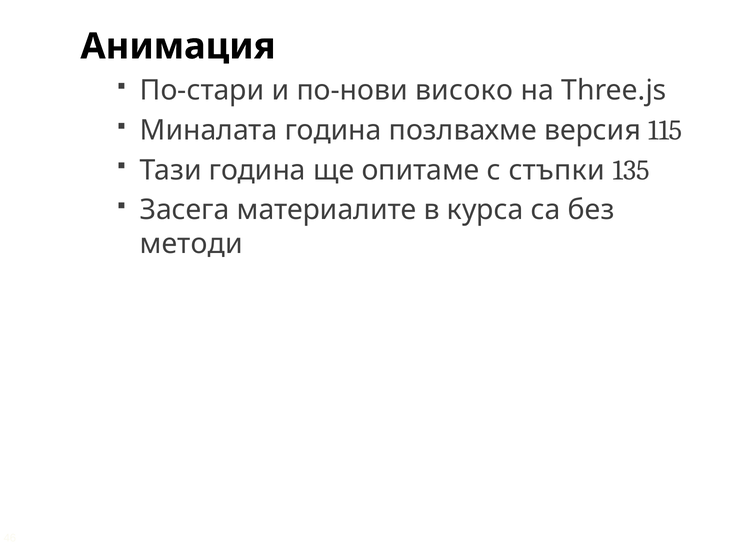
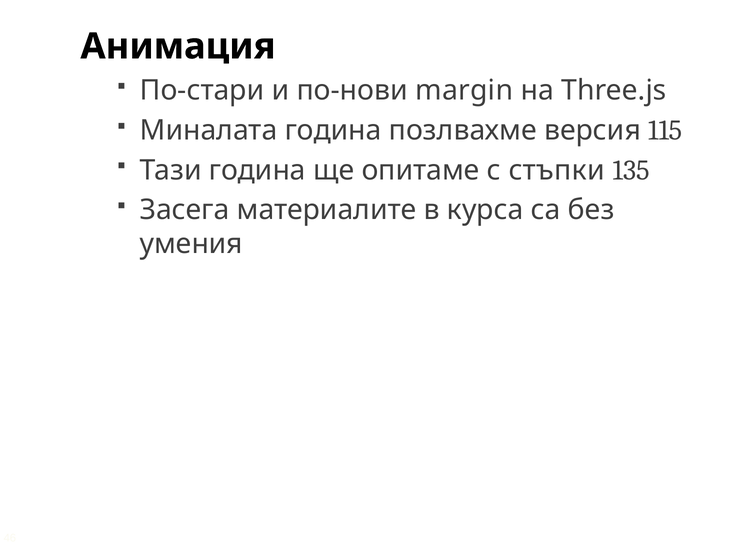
високо: високо -> margin (464, 91)
методи: методи -> умения (191, 244)
